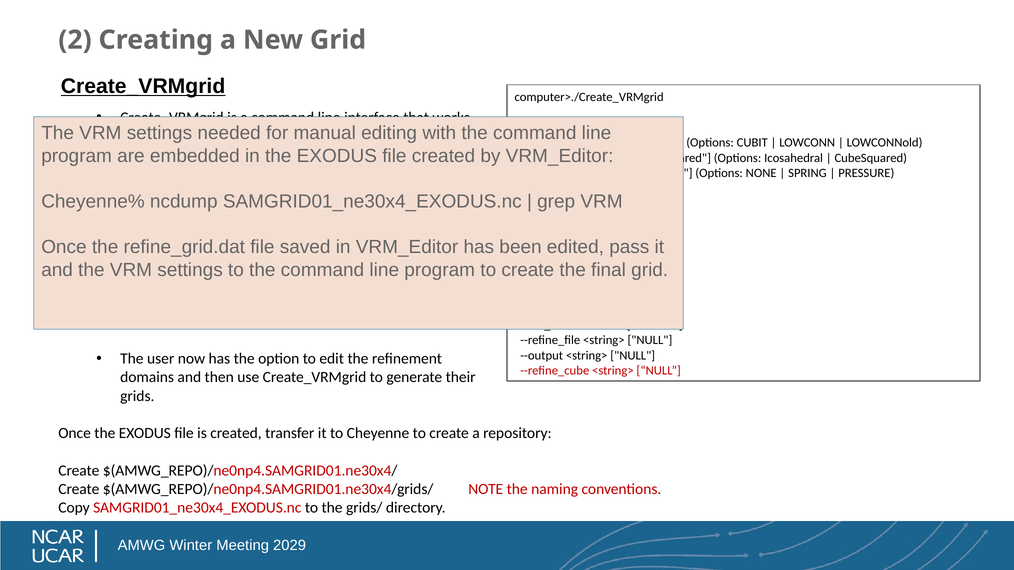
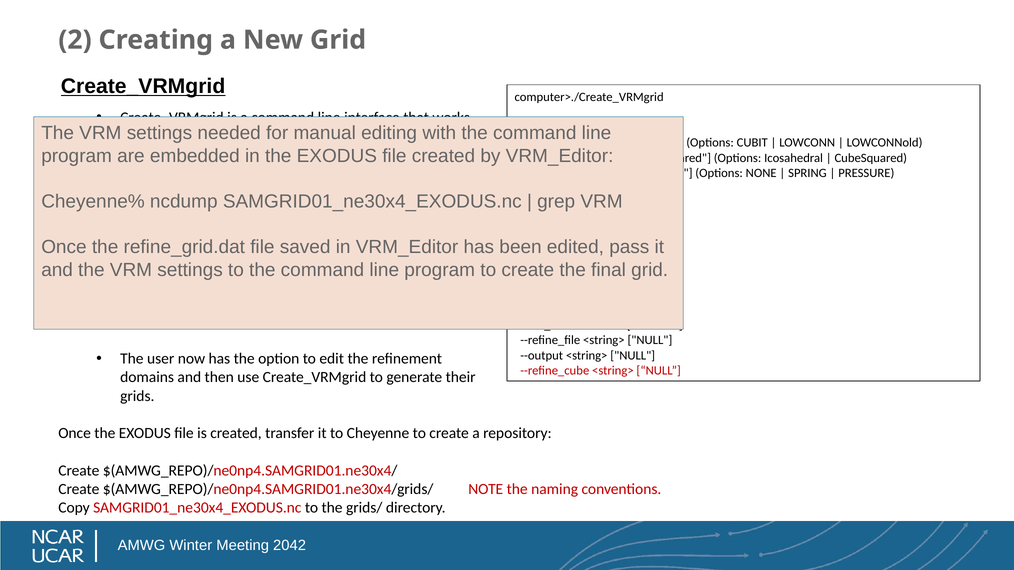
2029: 2029 -> 2042 (290, 546)
